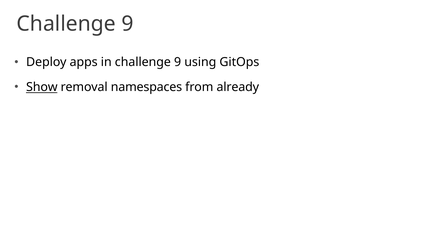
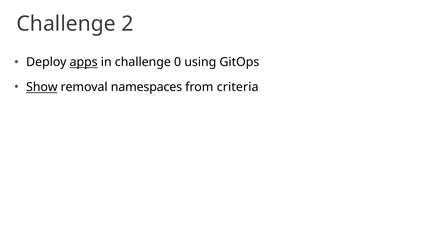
9: 9 -> 2 (127, 24)
apps underline: none -> present (84, 62)
in challenge 9: 9 -> 0 (178, 62)
already: already -> criteria (238, 87)
